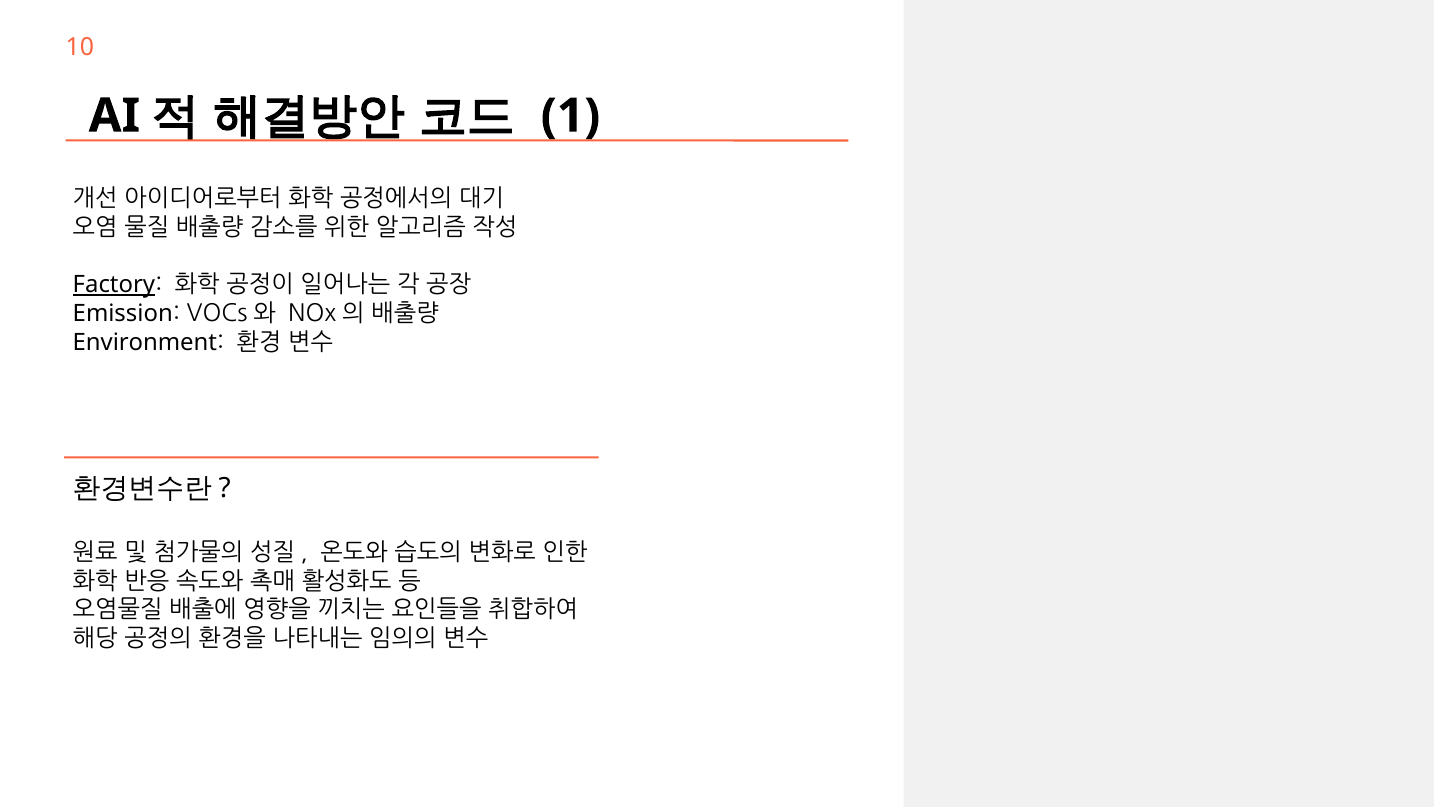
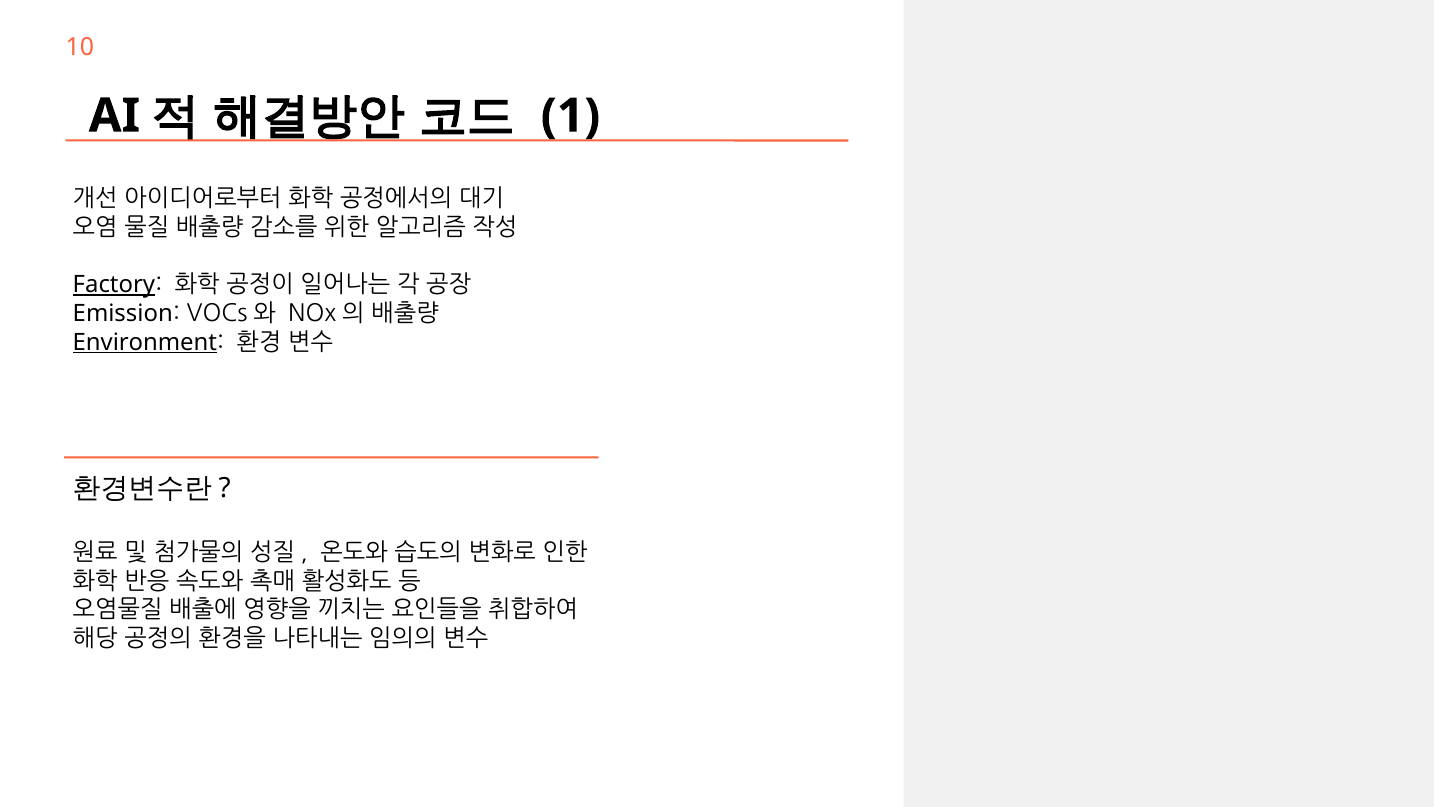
Environment underline: none -> present (145, 342)
